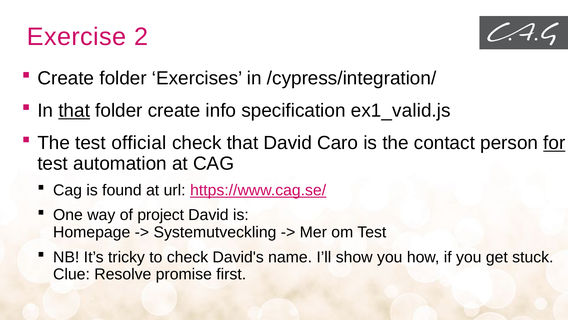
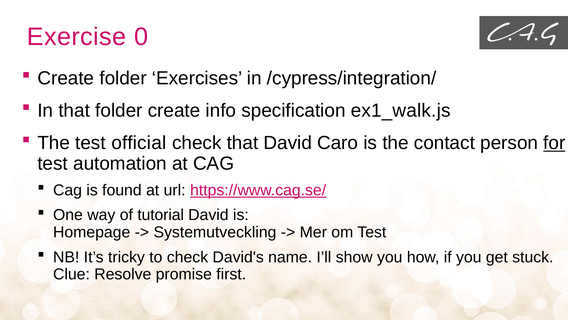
2: 2 -> 0 (141, 37)
that underline: present -> none (74, 110)
ex1_valid.js: ex1_valid.js -> ex1_walk.js (401, 110)
project: project -> tutorial (161, 215)
